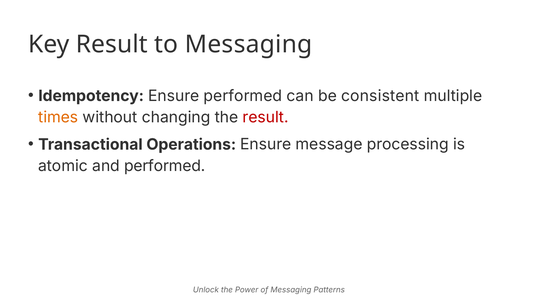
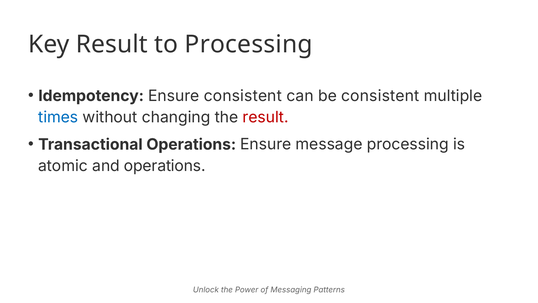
to Messaging: Messaging -> Processing (249, 44)
Ensure performed: performed -> consistent (243, 96)
times colour: orange -> blue (58, 117)
and performed: performed -> operations (165, 166)
